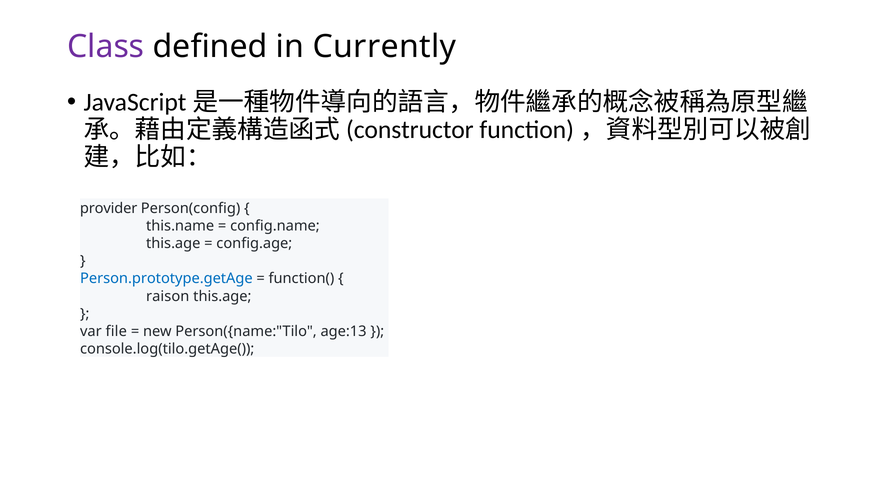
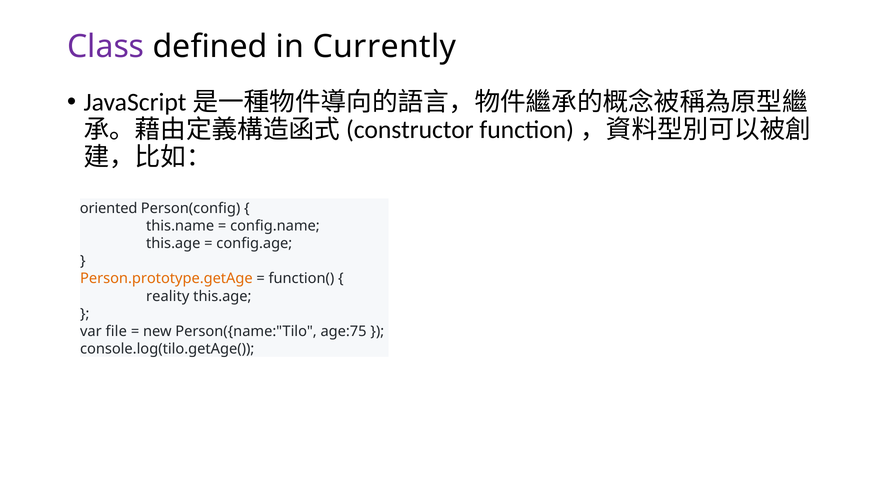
provider: provider -> oriented (109, 208)
Person.prototype.getAge colour: blue -> orange (166, 279)
raison: raison -> reality (168, 296)
age:13: age:13 -> age:75 (344, 331)
